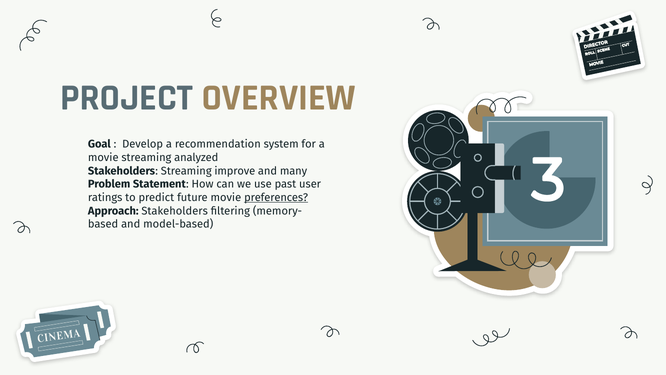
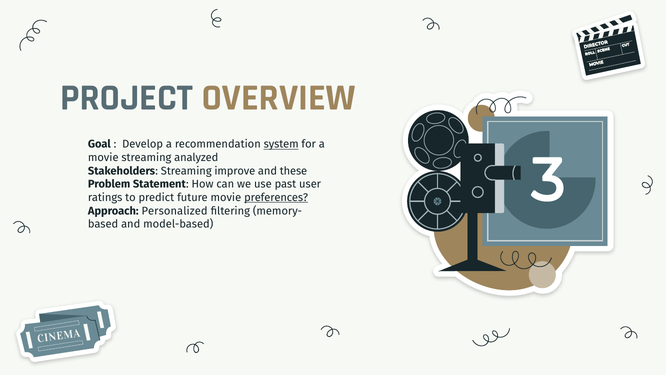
system underline: none -> present (281, 144)
many: many -> these (294, 171)
Approach Stakeholders: Stakeholders -> Personalized (175, 211)
